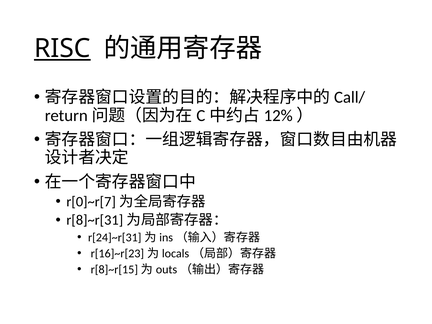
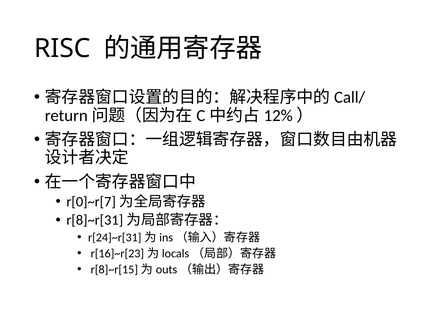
RISC underline: present -> none (62, 48)
